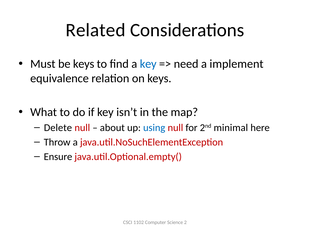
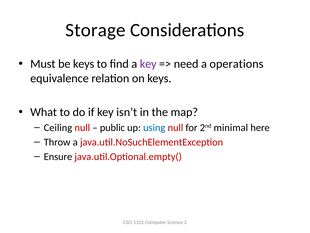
Related: Related -> Storage (96, 30)
key colour: blue -> purple (148, 64)
implement: implement -> operations (237, 64)
Delete: Delete -> Ceiling (58, 127)
about: about -> public (112, 127)
